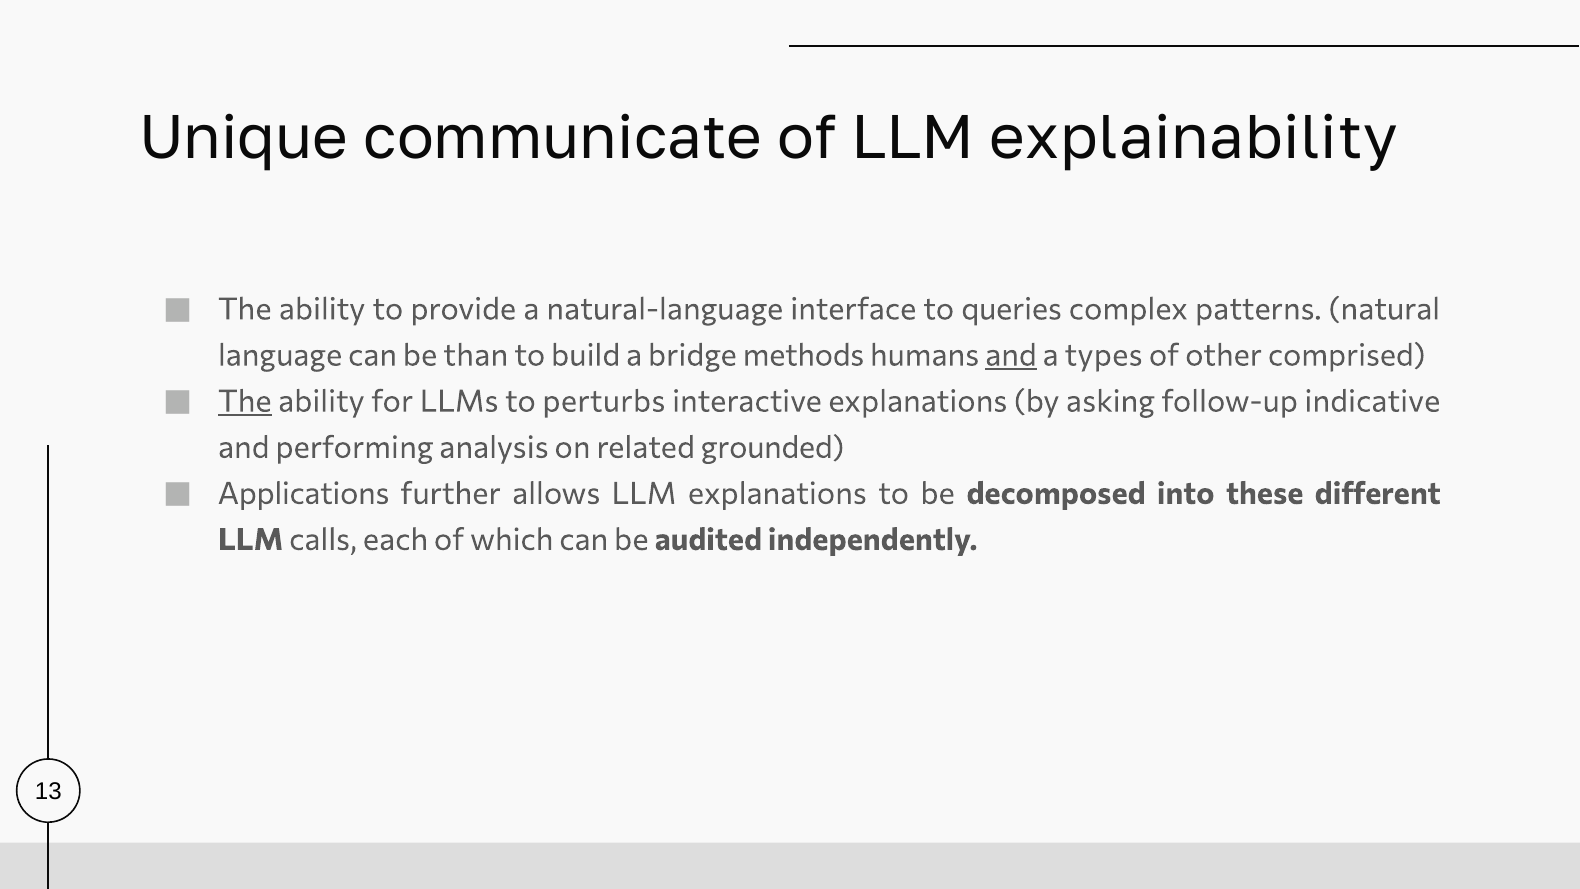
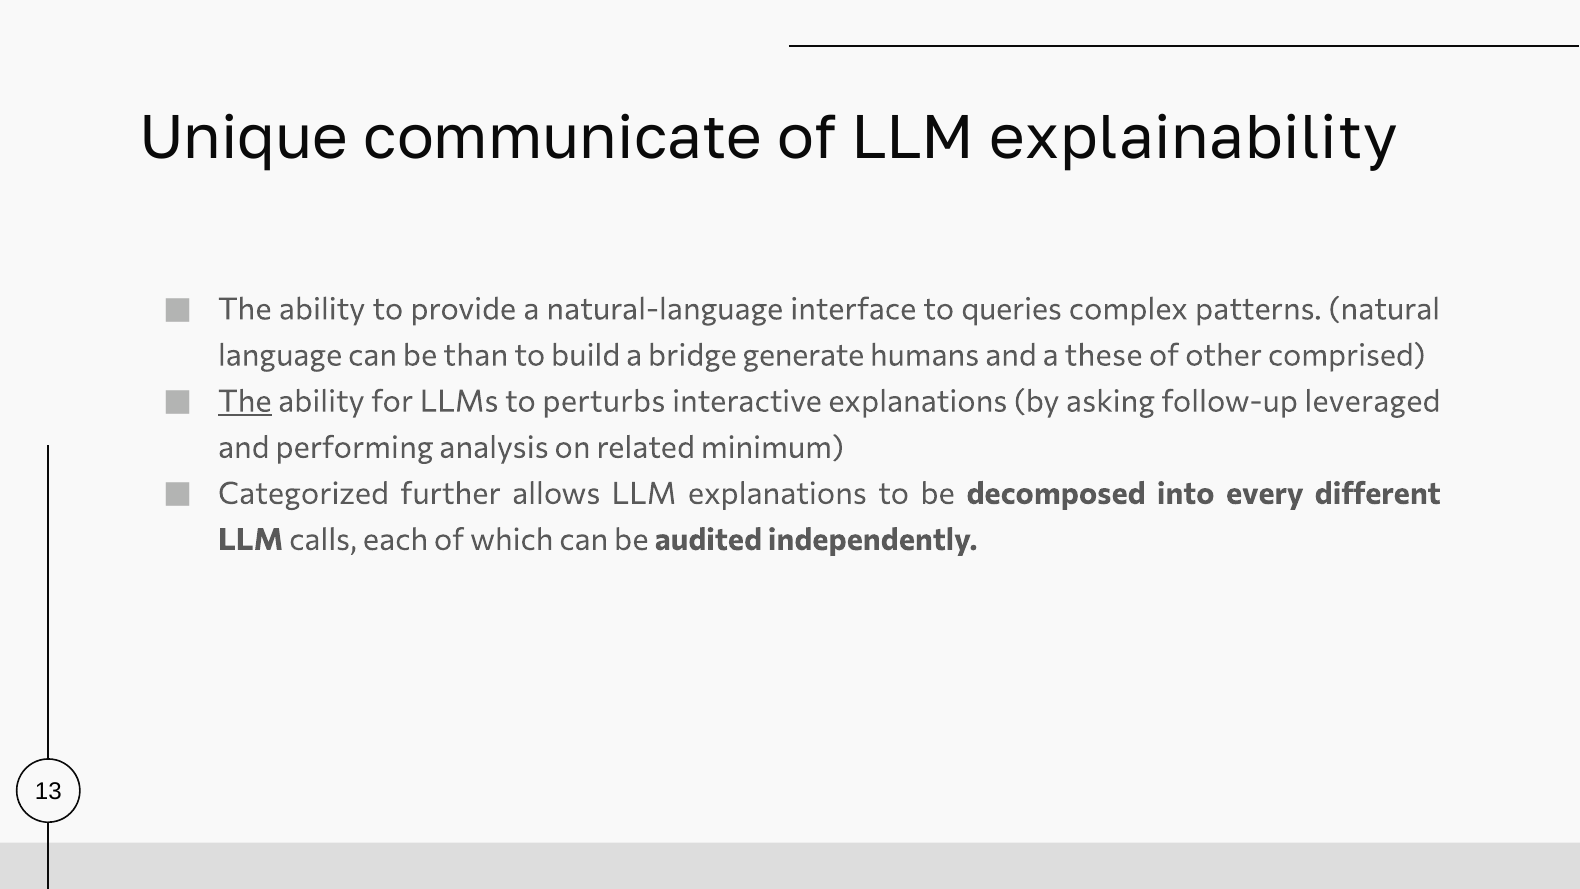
methods: methods -> generate (803, 355)
and underline: present -> none (1011, 355)
types: types -> these (1104, 355)
indicative: indicative -> leveraged (1372, 401)
grounded: grounded -> minimum (772, 448)
Applications: Applications -> Categorized (303, 494)
these: these -> every (1265, 494)
